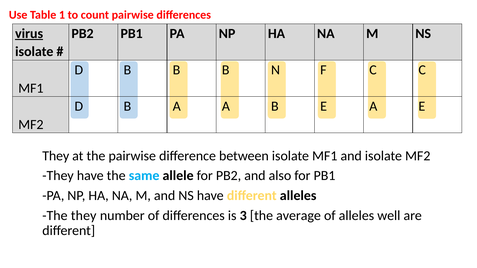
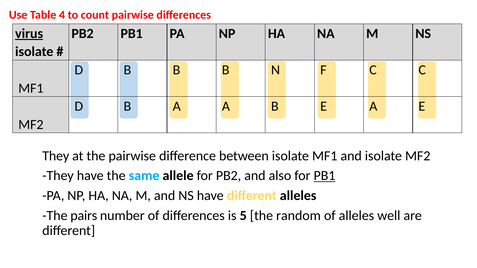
1: 1 -> 4 (62, 15)
PB1 underline: none -> present (324, 176)
The they: they -> pairs (84, 216)
3: 3 -> 5 (243, 216)
average: average -> random (299, 216)
